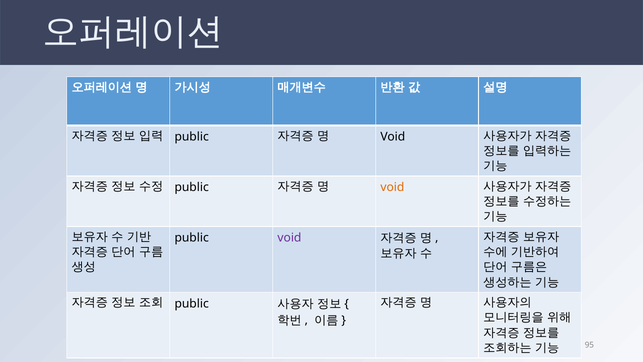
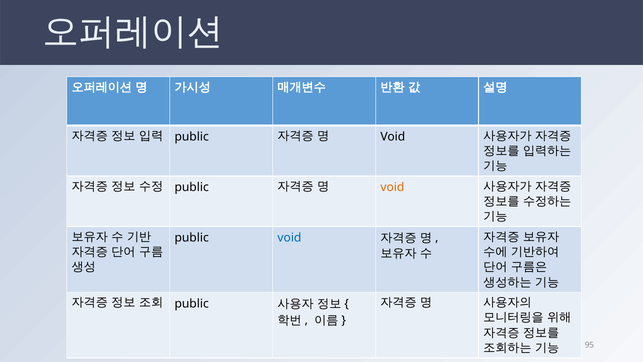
void colour: purple -> blue (289, 238)
